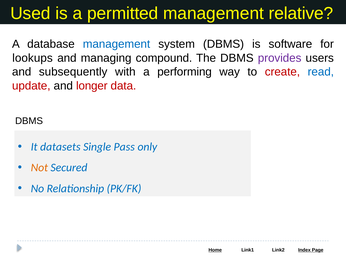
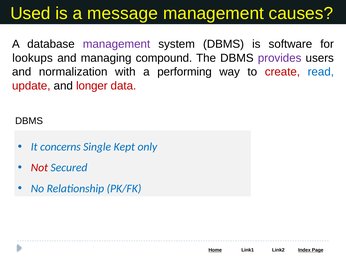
permitted: permitted -> message (123, 13)
relative: relative -> causes (301, 13)
management colour: blue -> purple (117, 44)
subsequently: subsequently -> normalization (73, 72)
datasets: datasets -> concerns (60, 147)
Pass: Pass -> Kept (124, 147)
Not colour: orange -> red (39, 167)
